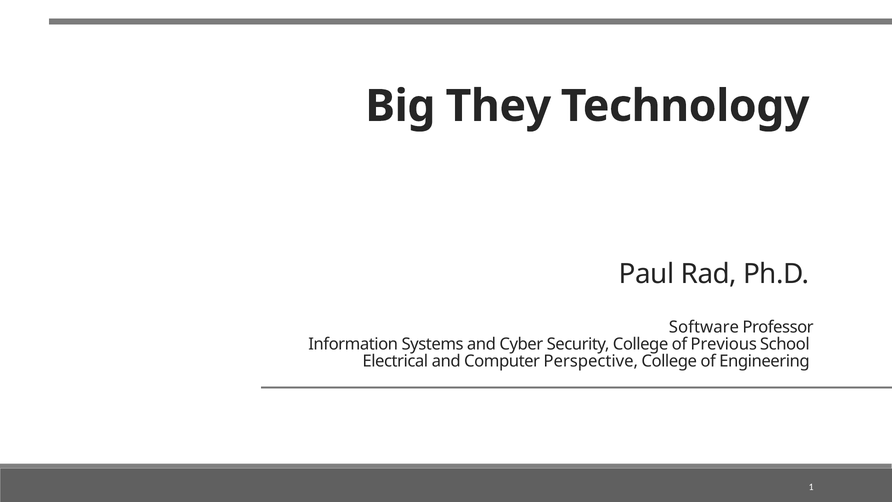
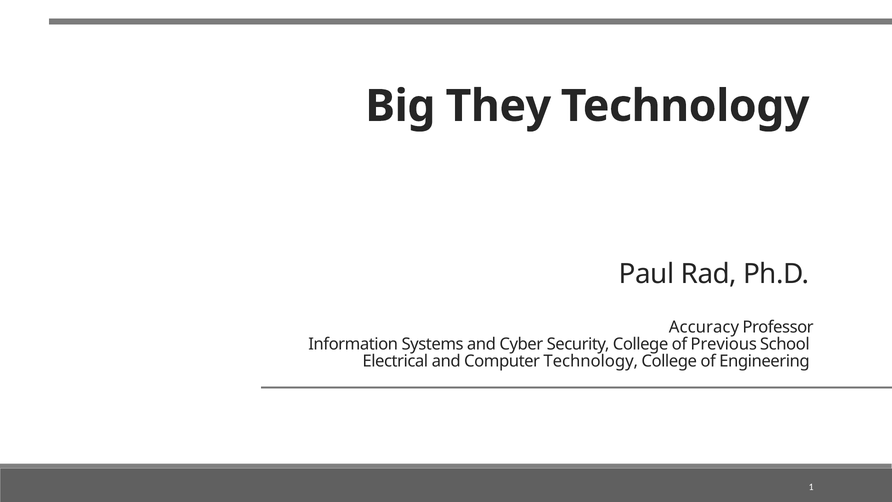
Software: Software -> Accuracy (704, 327)
Computer Perspective: Perspective -> Technology (591, 361)
